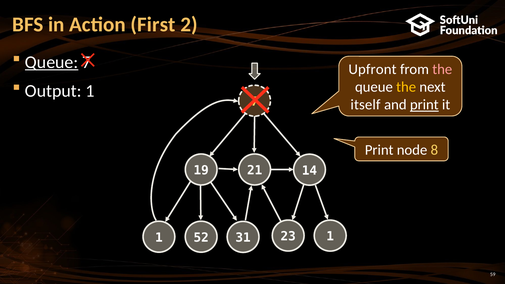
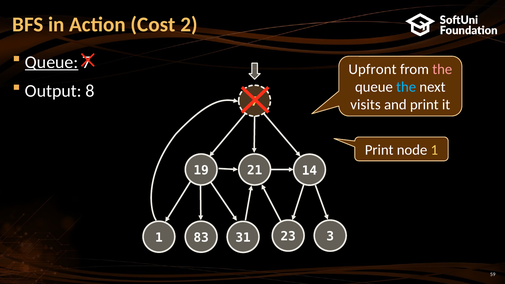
First: First -> Cost (153, 25)
the colour: yellow -> light blue (406, 87)
Output 1: 1 -> 8 (90, 91)
itself: itself -> visits (366, 105)
print underline: present -> none (424, 105)
node 8: 8 -> 1 (434, 150)
23 1: 1 -> 3 (330, 237)
52: 52 -> 83 (201, 238)
